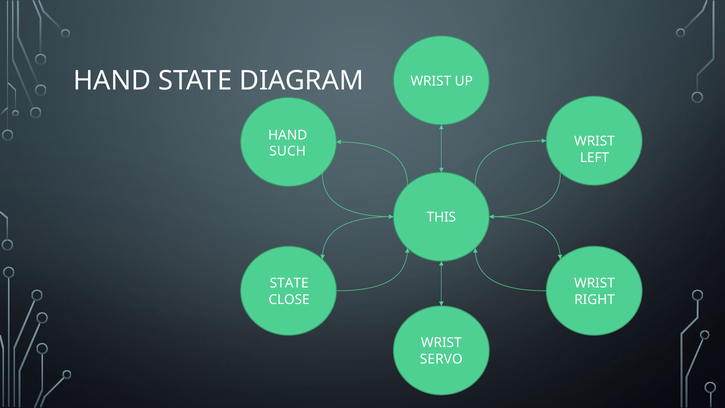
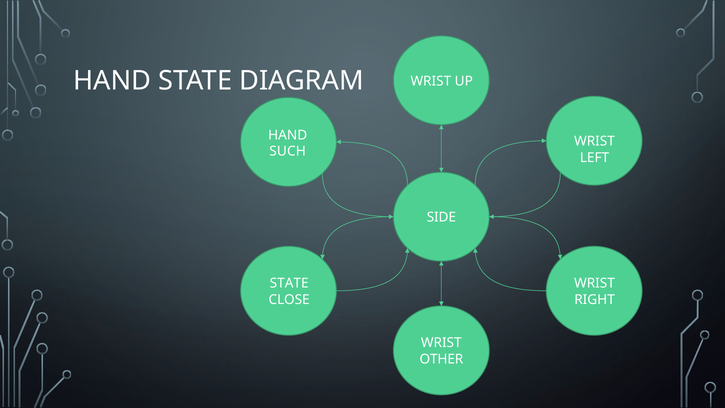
THIS: THIS -> SIDE (441, 217)
SERVO: SERVO -> OTHER (441, 359)
